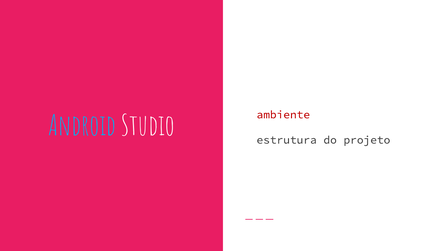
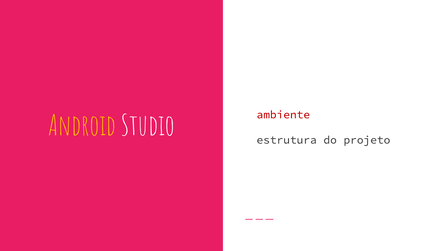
Android colour: light blue -> yellow (82, 126)
